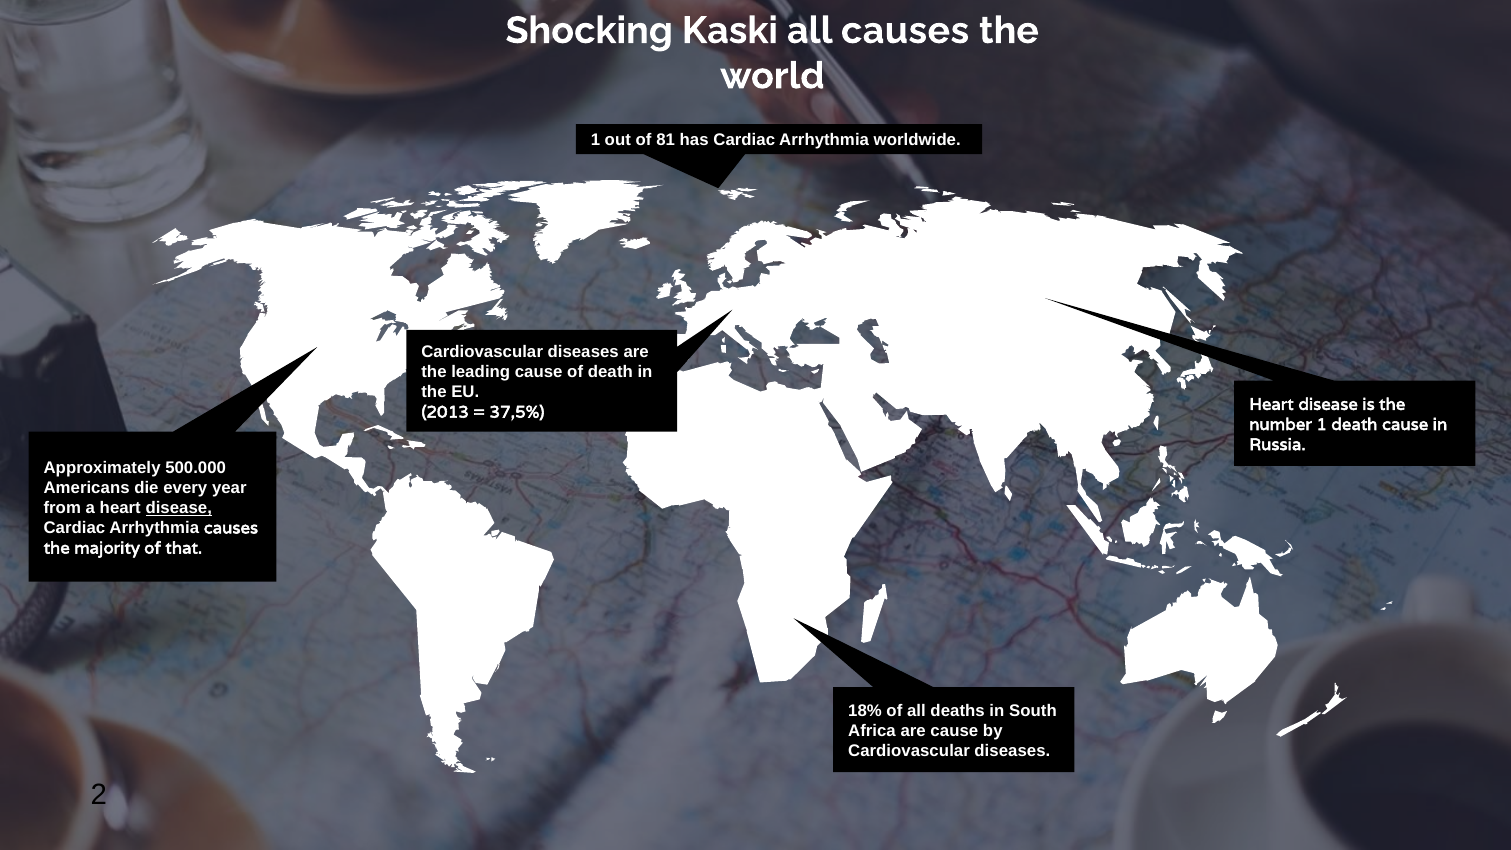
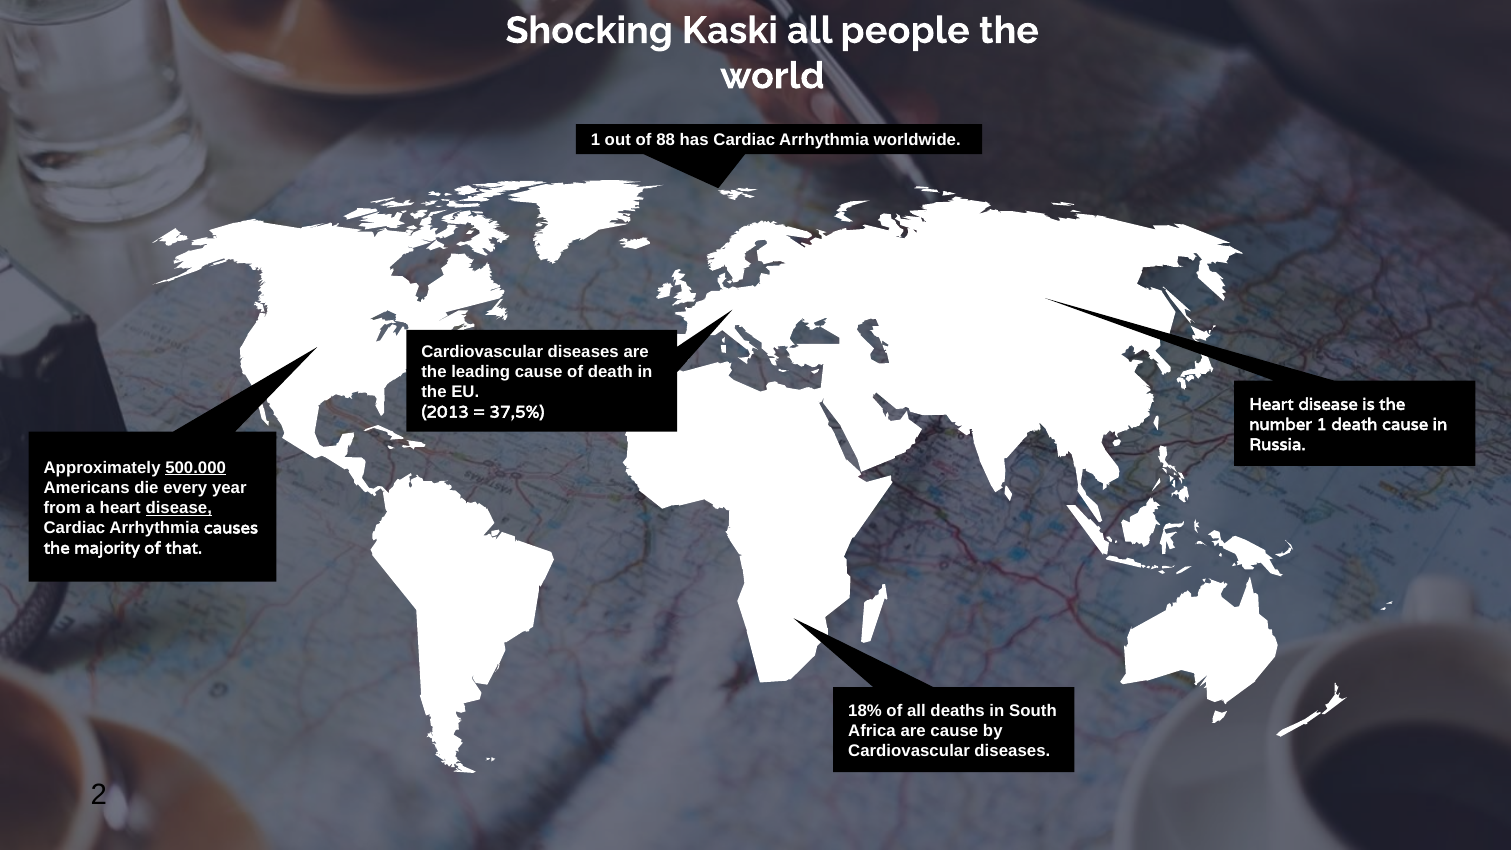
all causes: causes -> people (905, 31)
81: 81 -> 88 (666, 140)
500.000 underline: none -> present (196, 468)
